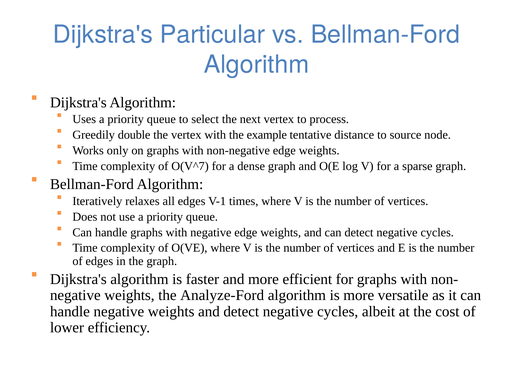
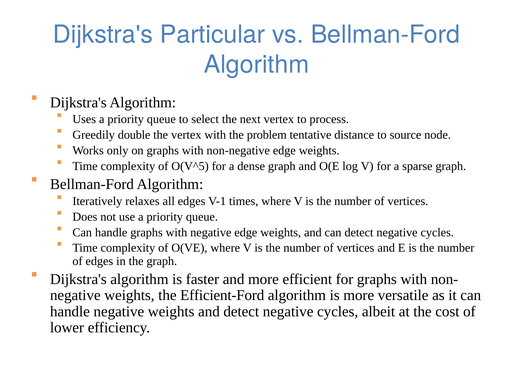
example: example -> problem (267, 135)
O(V^7: O(V^7 -> O(V^5 (190, 166)
Analyze-Ford: Analyze-Ford -> Efficient-Ford (222, 295)
